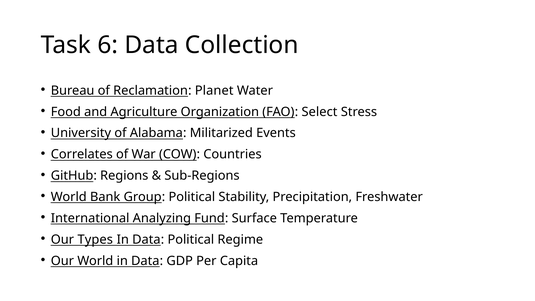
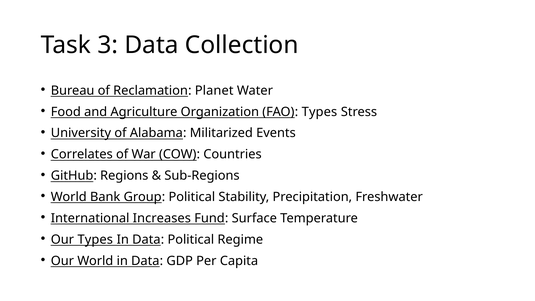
6: 6 -> 3 (108, 45)
FAO Select: Select -> Types (319, 112)
Analyzing: Analyzing -> Increases (162, 218)
